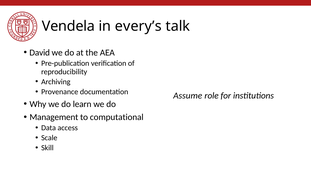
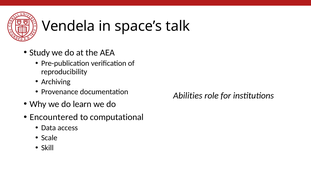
every’s: every’s -> space’s (138, 26)
David: David -> Study (40, 53)
Assume: Assume -> Abilities (188, 95)
Management: Management -> Encountered (54, 117)
